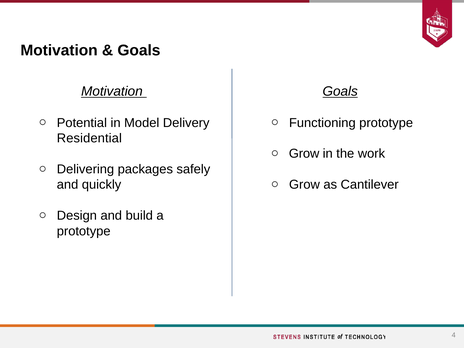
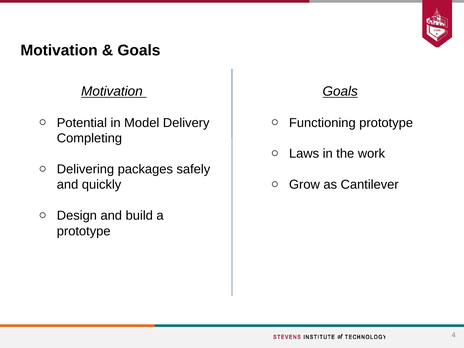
Residential: Residential -> Completing (89, 138)
Grow: Grow -> Laws (304, 154)
